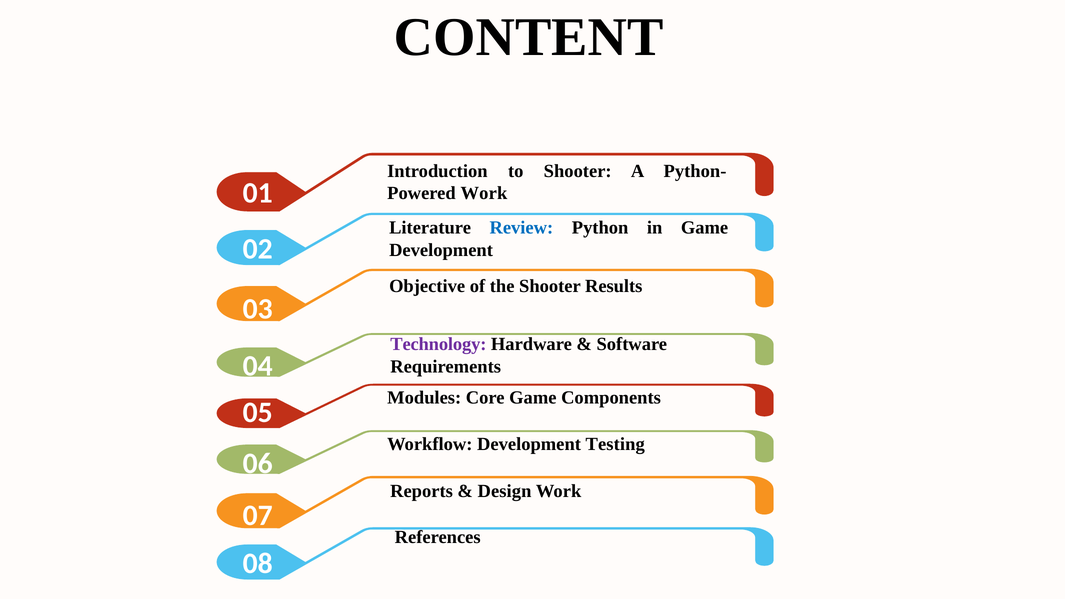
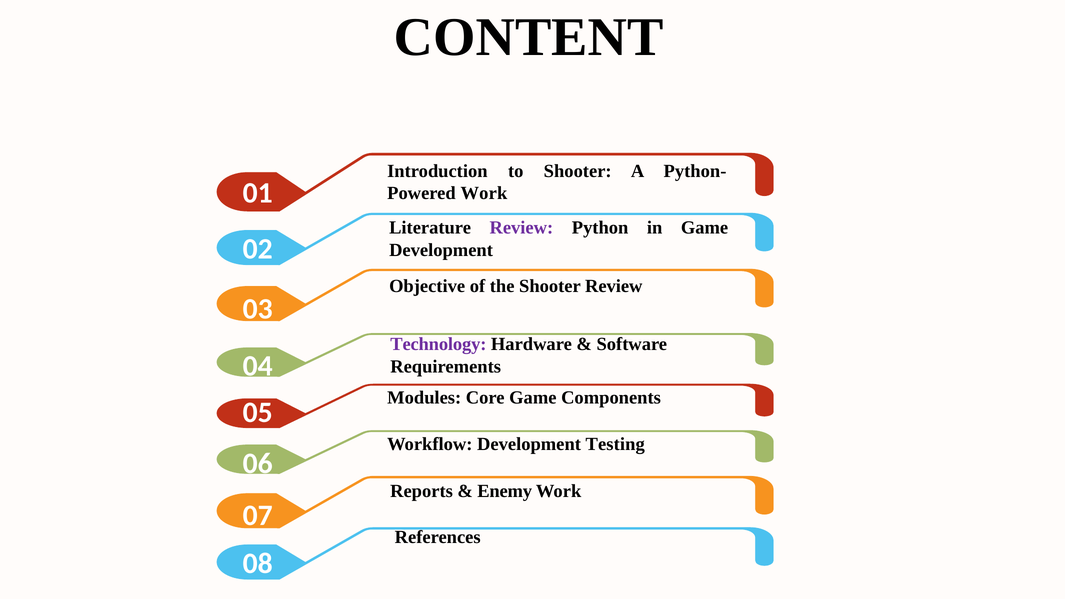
Review colour: blue -> purple (521, 228)
Shooter Results: Results -> Review (614, 286)
Design: Design -> Enemy (505, 491)
